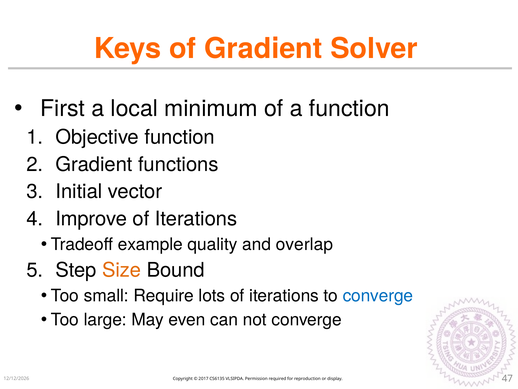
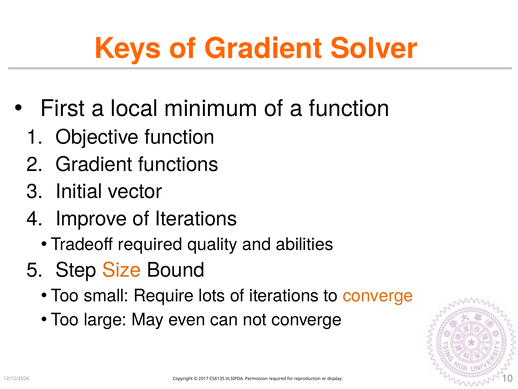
Tradeoff example: example -> required (150, 244)
overlap: overlap -> abilities (305, 244)
converge colour: blue -> orange (378, 295)
47: 47 -> 10 (507, 378)
